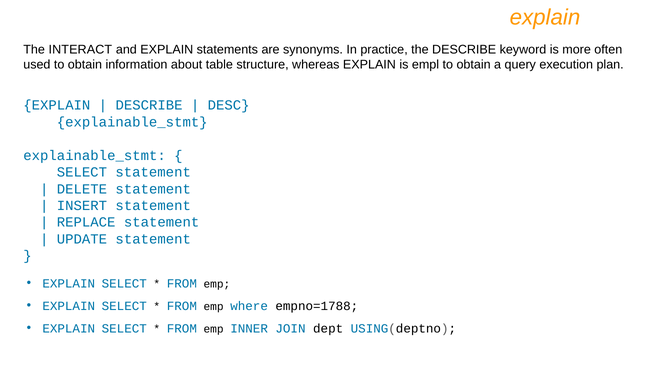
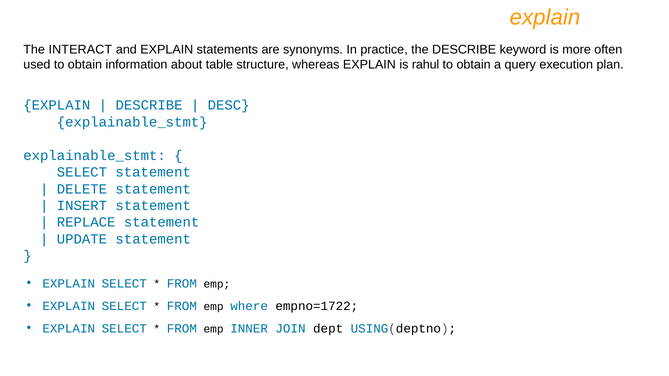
empl: empl -> rahul (426, 64)
empno=1788: empno=1788 -> empno=1722 (317, 306)
